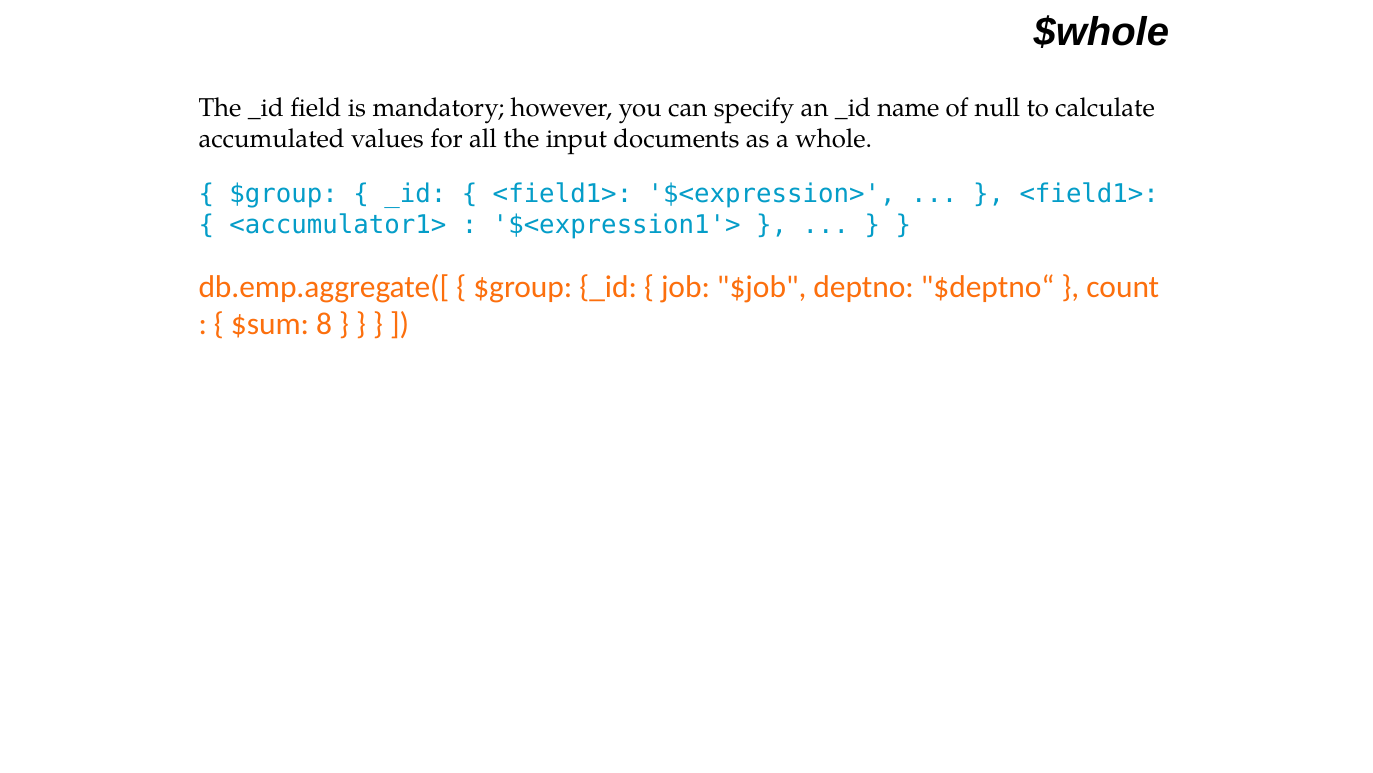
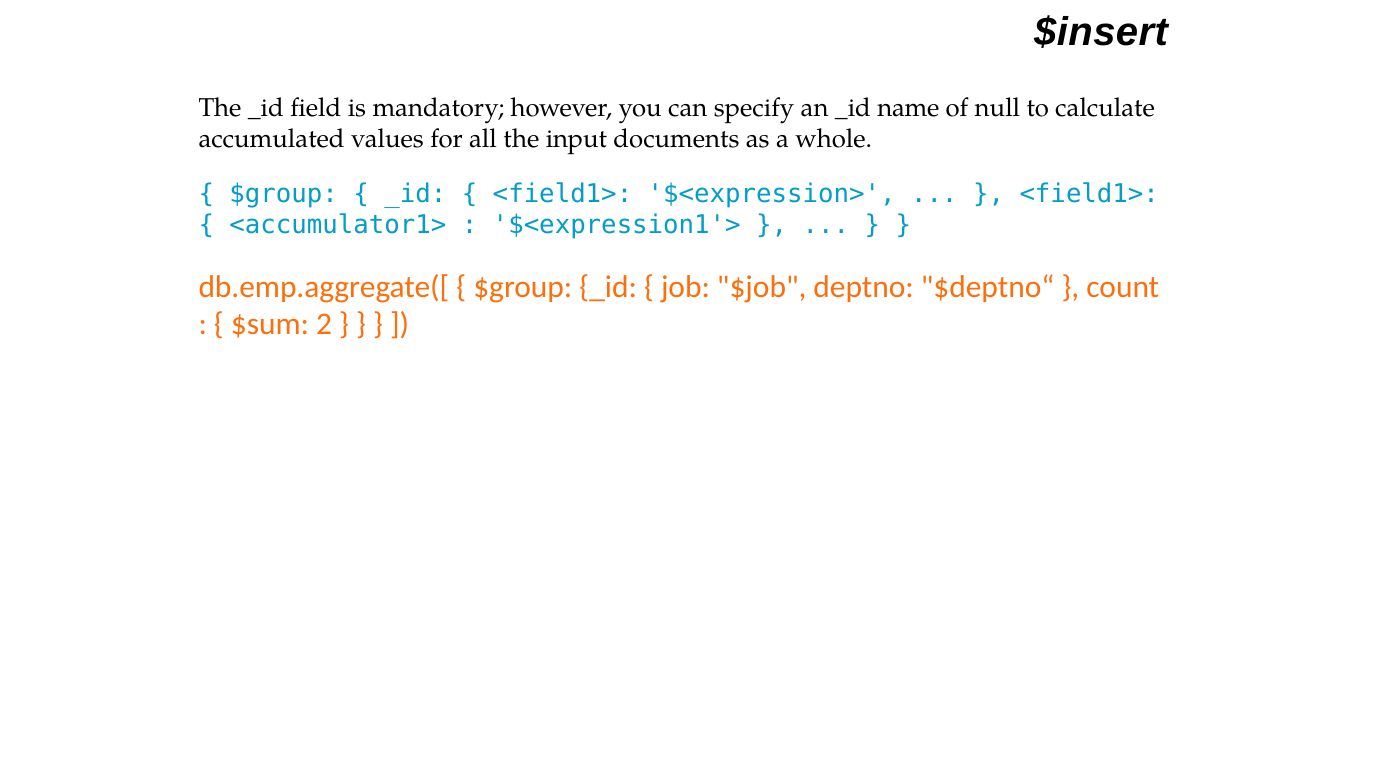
$whole: $whole -> $insert (1101, 32)
8: 8 -> 2 (324, 324)
